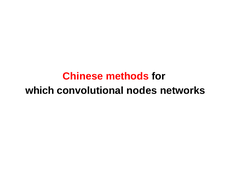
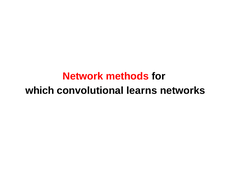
Chinese: Chinese -> Network (83, 76)
nodes: nodes -> learns (142, 91)
